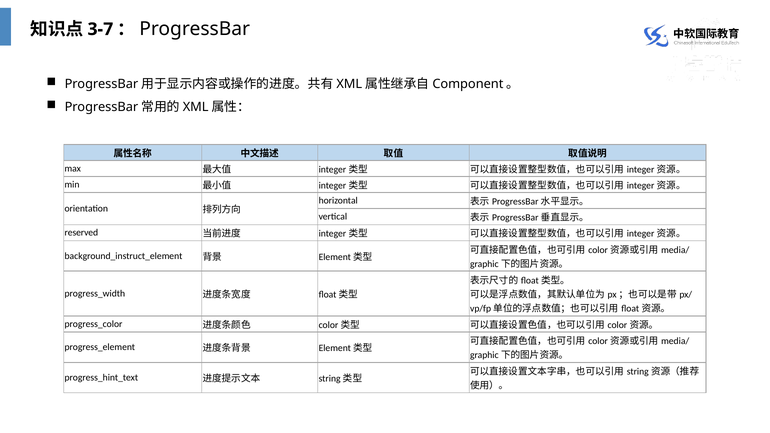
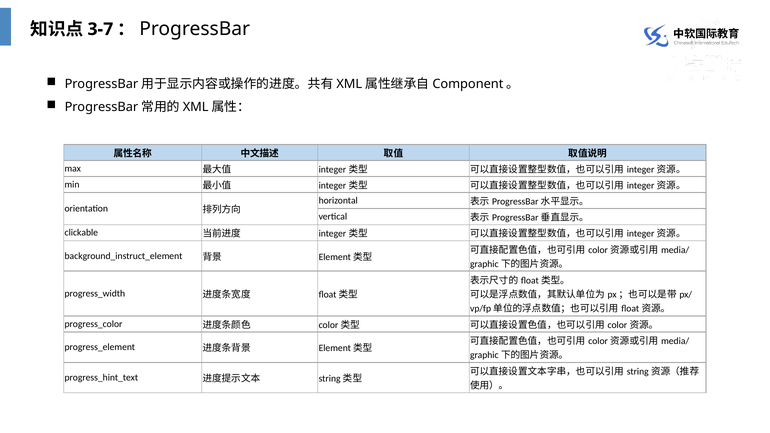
reserved: reserved -> clickable (81, 233)
